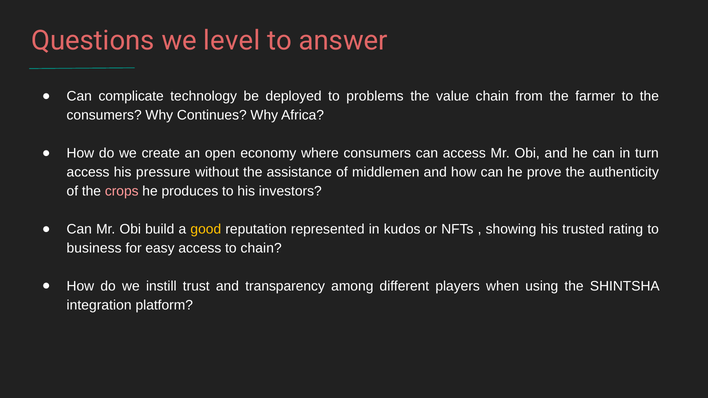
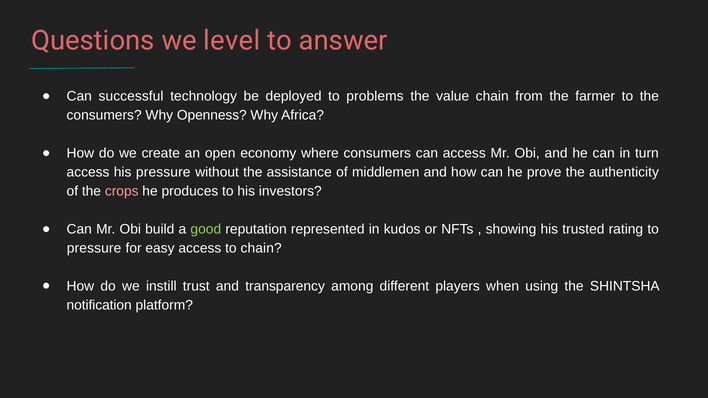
complicate: complicate -> successful (131, 96)
Continues: Continues -> Openness (212, 115)
good colour: yellow -> light green (206, 229)
business: business -> pressure (94, 248)
integration: integration -> notification (99, 305)
